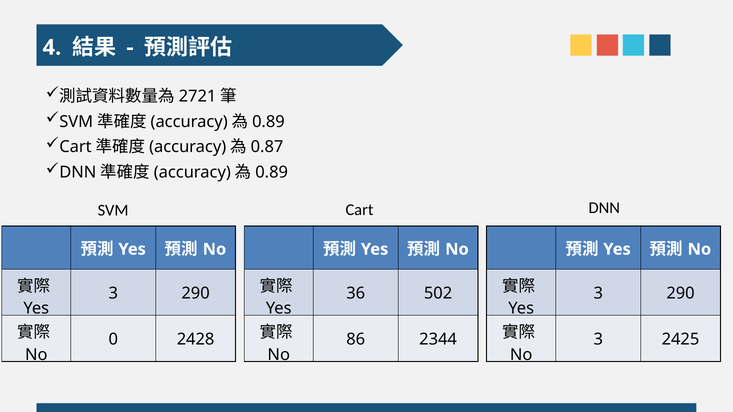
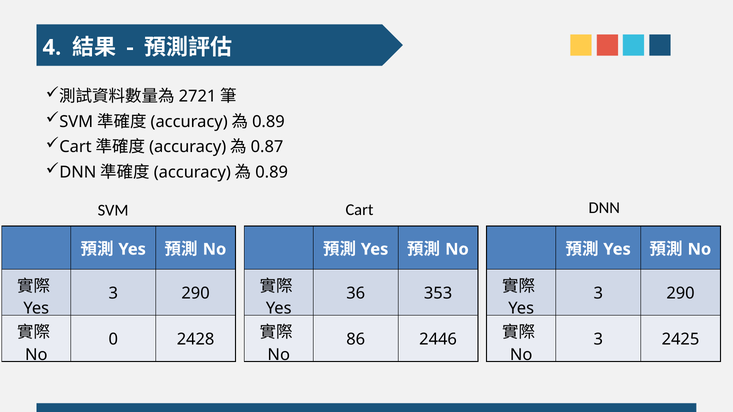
502: 502 -> 353 (438, 293)
2344: 2344 -> 2446 (438, 340)
